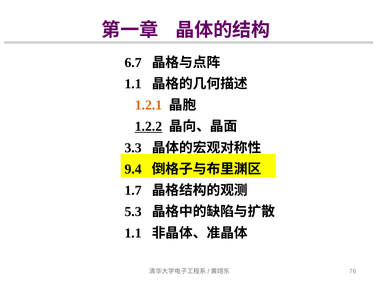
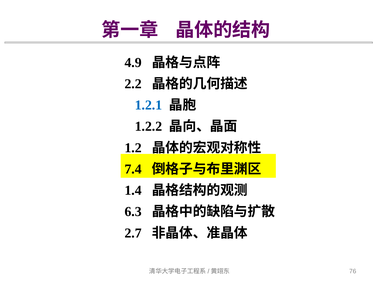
6.7: 6.7 -> 4.9 (133, 63)
1.1: 1.1 -> 2.2 (133, 84)
1.2.1 colour: orange -> blue (148, 105)
1.2.2 underline: present -> none (148, 127)
3.3: 3.3 -> 1.2 (133, 148)
9.4: 9.4 -> 7.4 (133, 169)
1.7: 1.7 -> 1.4 (133, 191)
5.3: 5.3 -> 6.3 (133, 212)
1.1: 1.1 -> 2.7 (133, 233)
